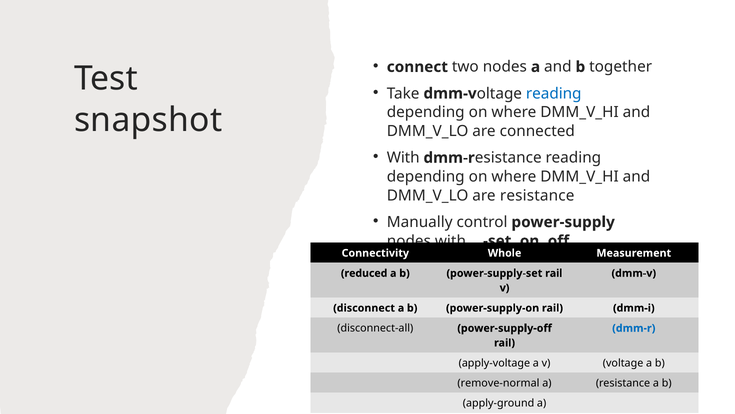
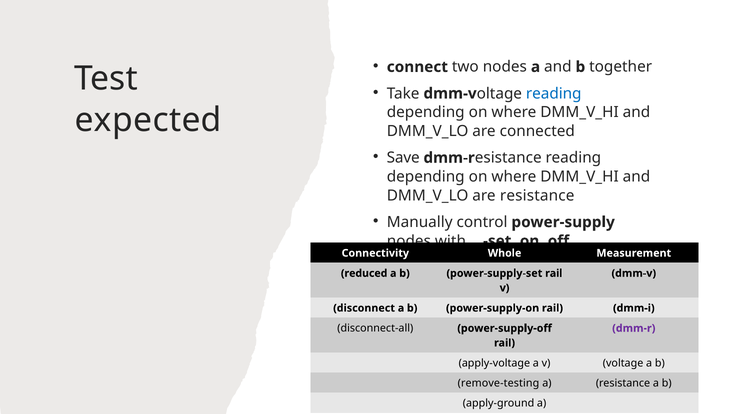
snapshot: snapshot -> expected (148, 120)
With: With -> Save (403, 158)
dmm-r colour: blue -> purple (634, 328)
remove-normal: remove-normal -> remove-testing (498, 383)
